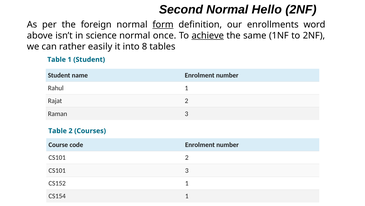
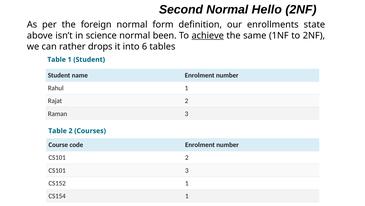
form underline: present -> none (163, 25)
word: word -> state (314, 25)
once: once -> been (165, 36)
easily: easily -> drops (100, 46)
8: 8 -> 6 (145, 46)
